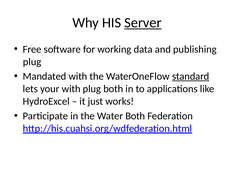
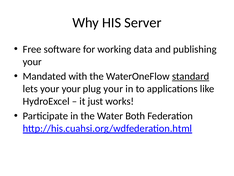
Server underline: present -> none (143, 23)
plug: plug -> your (32, 62)
your with: with -> your (71, 89)
plug both: both -> your (113, 89)
